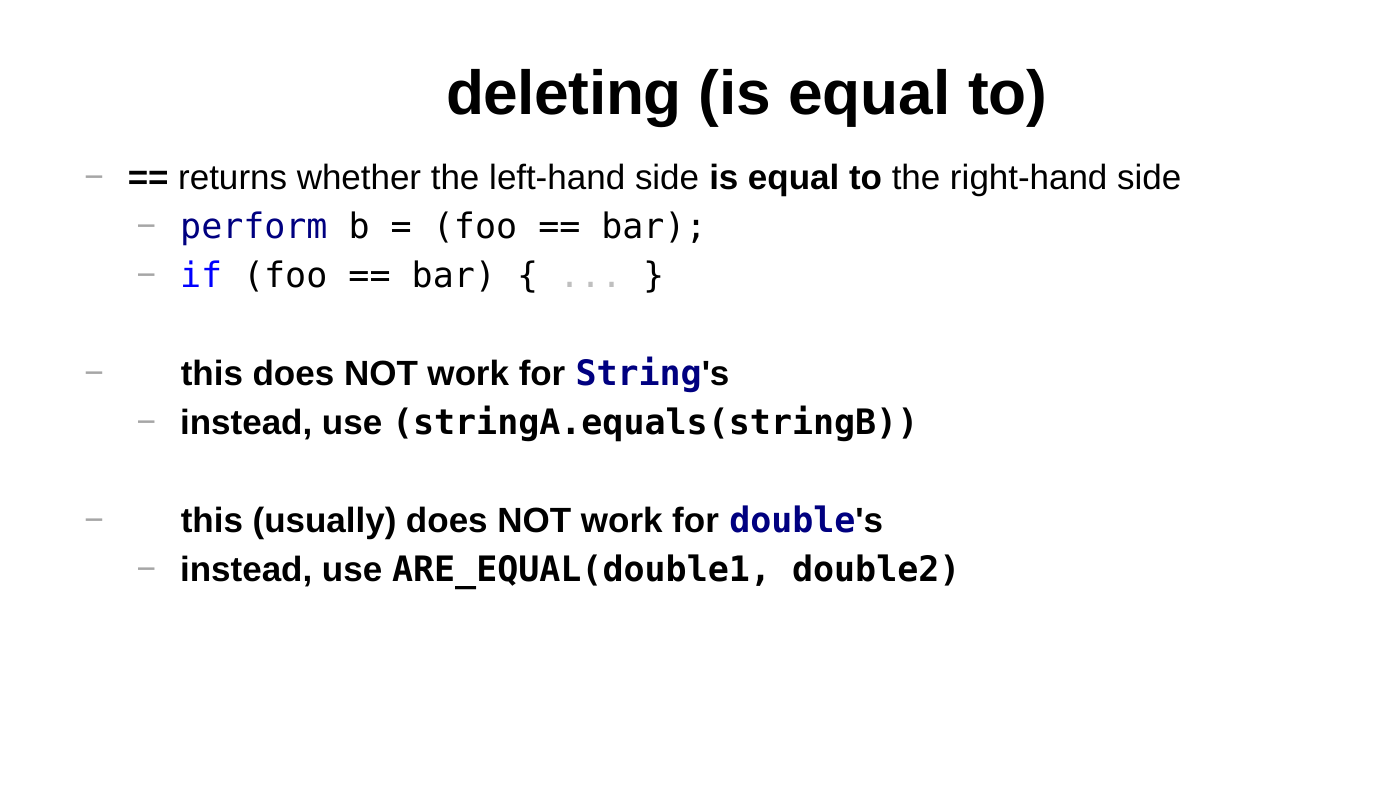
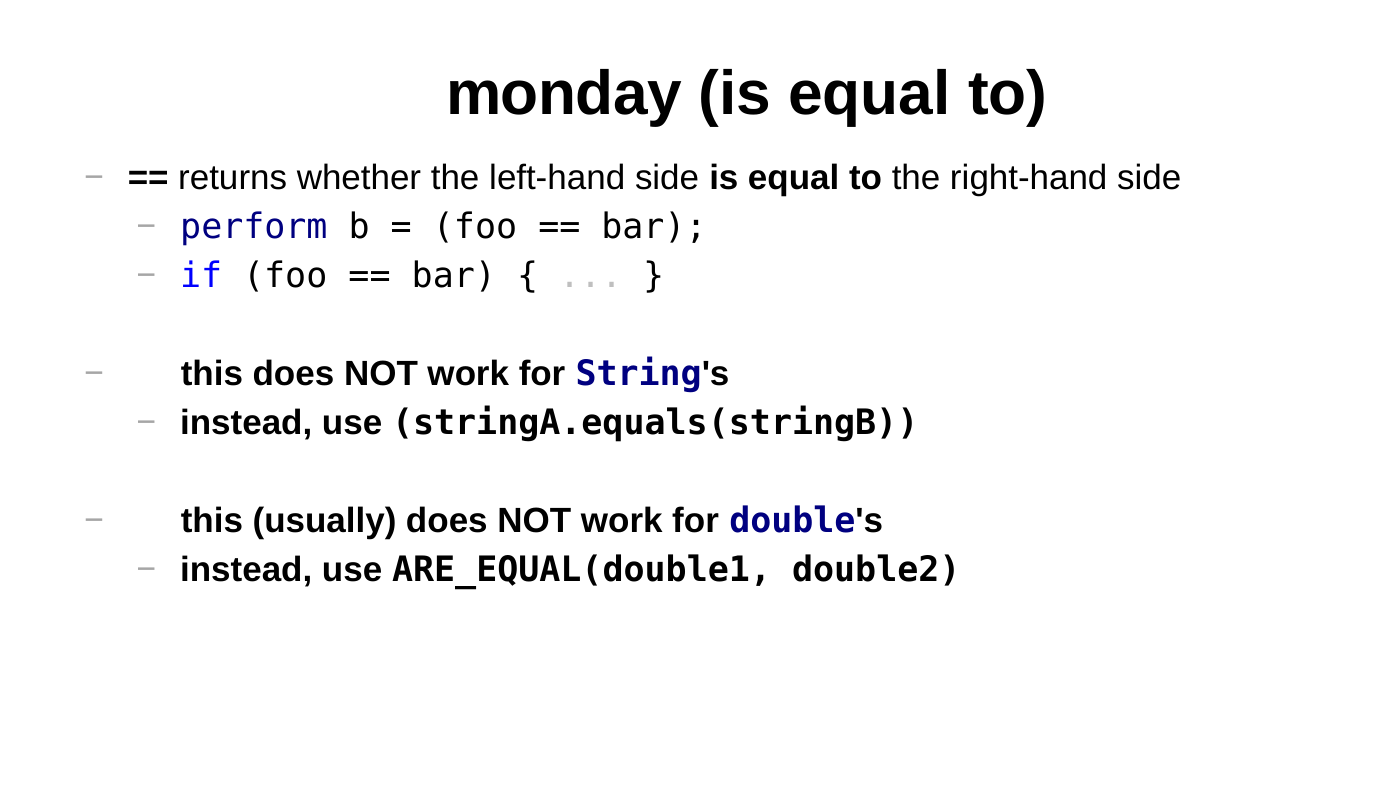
deleting: deleting -> monday (564, 94)
